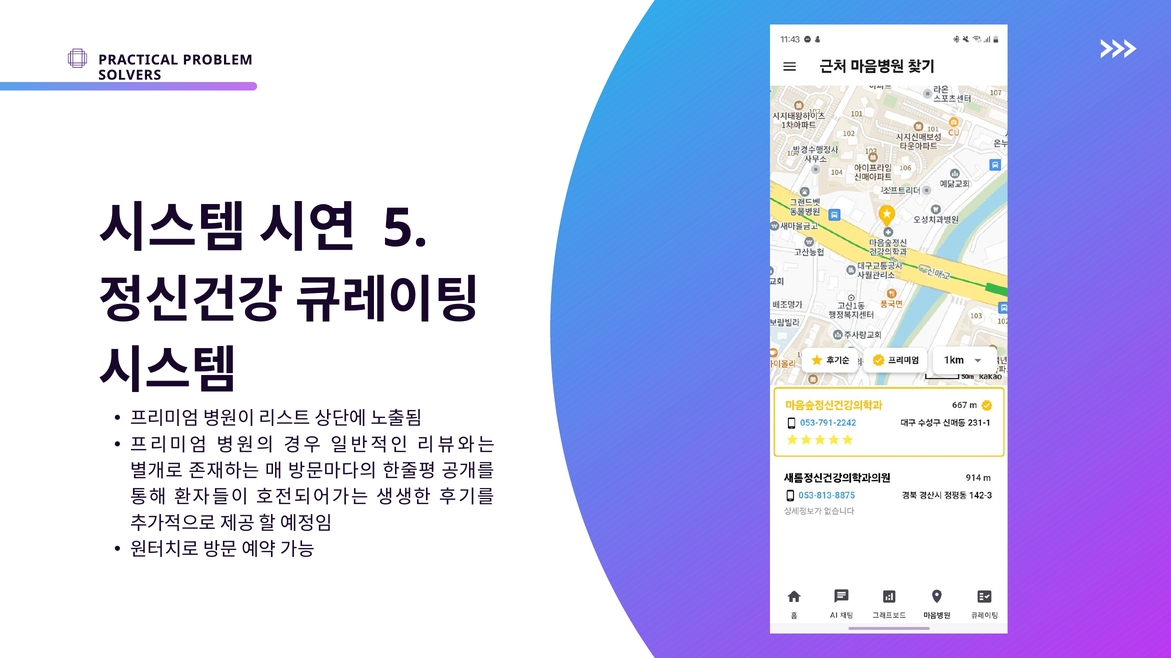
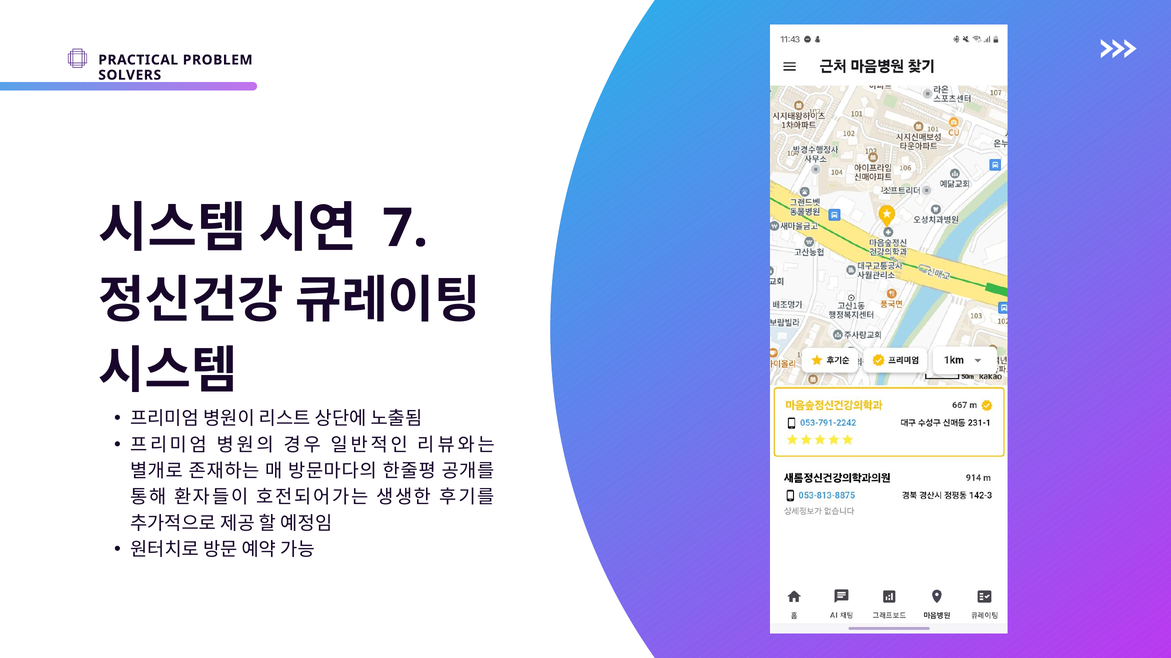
5: 5 -> 7 (405, 229)
